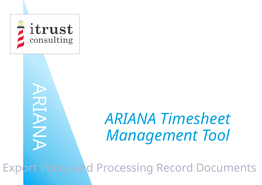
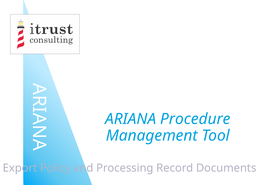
Timesheet: Timesheet -> Procedure (195, 119)
